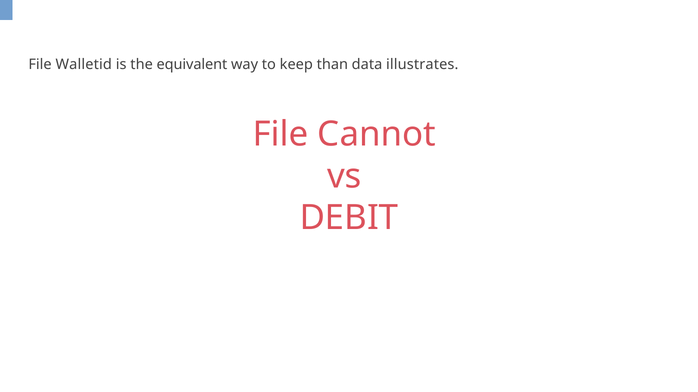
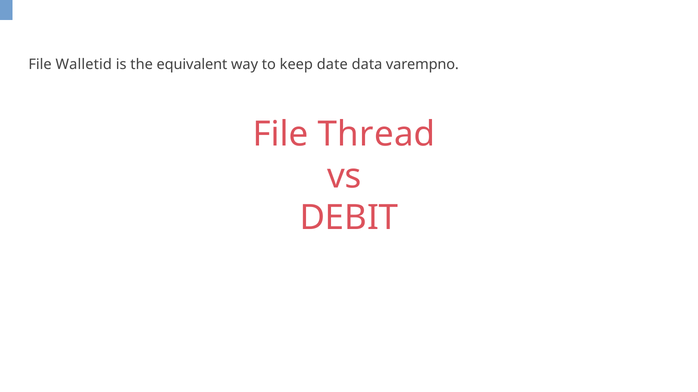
than: than -> date (332, 64)
illustrates: illustrates -> varempno (422, 64)
Cannot: Cannot -> Thread (377, 135)
